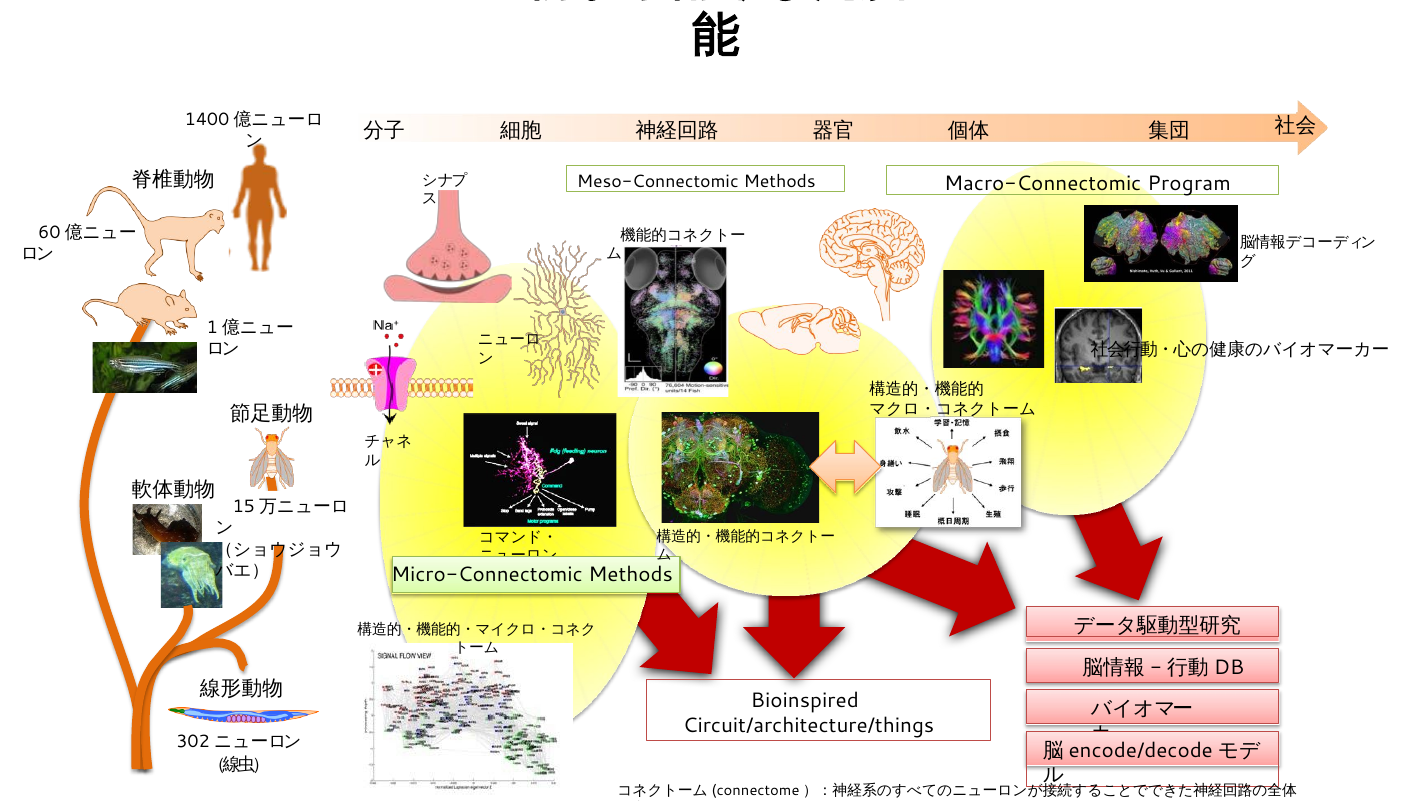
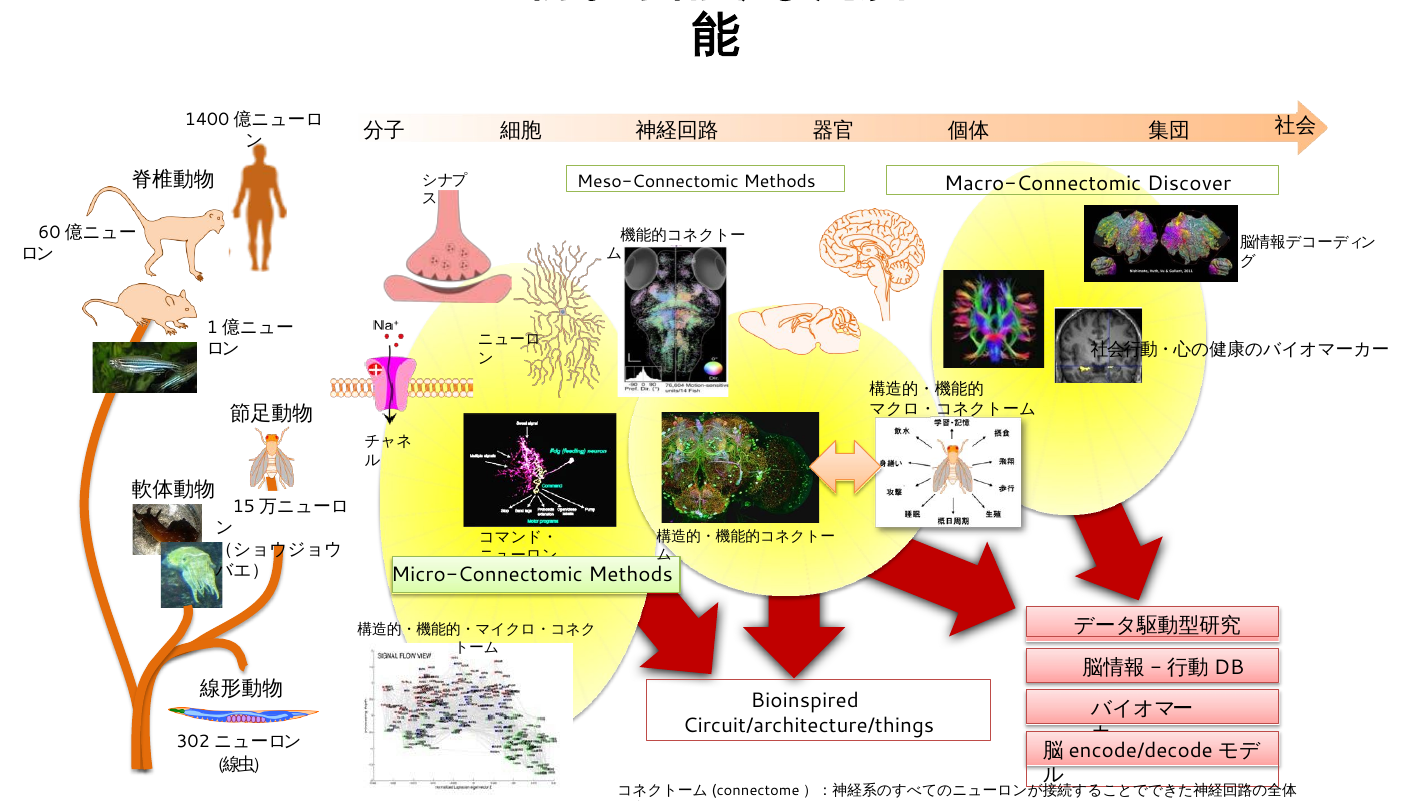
Program: Program -> Discover (1189, 184)
